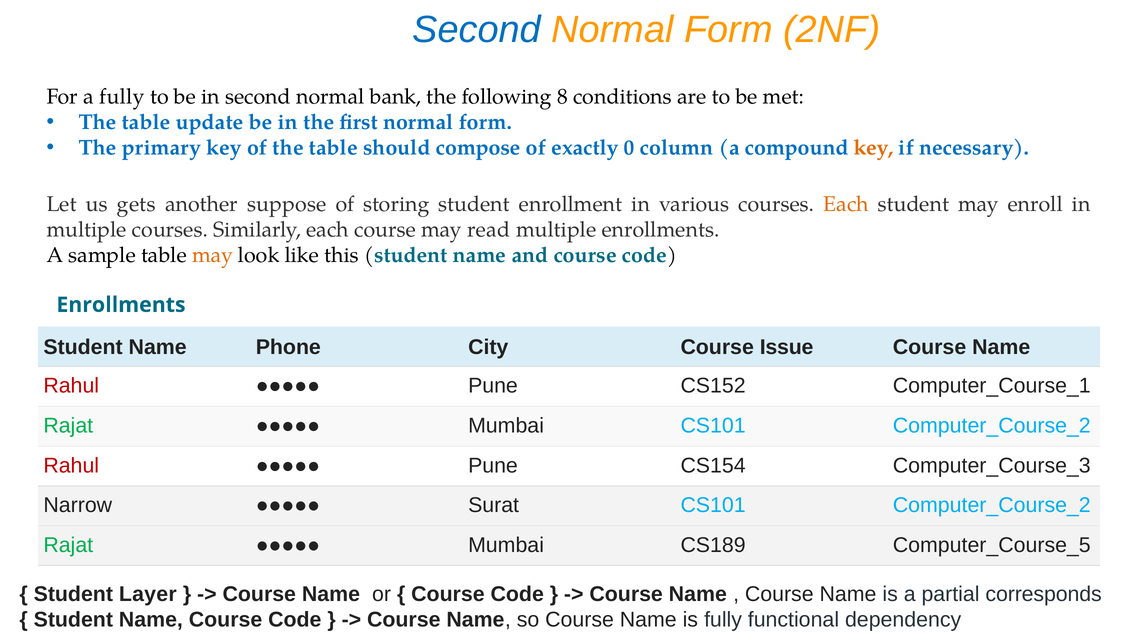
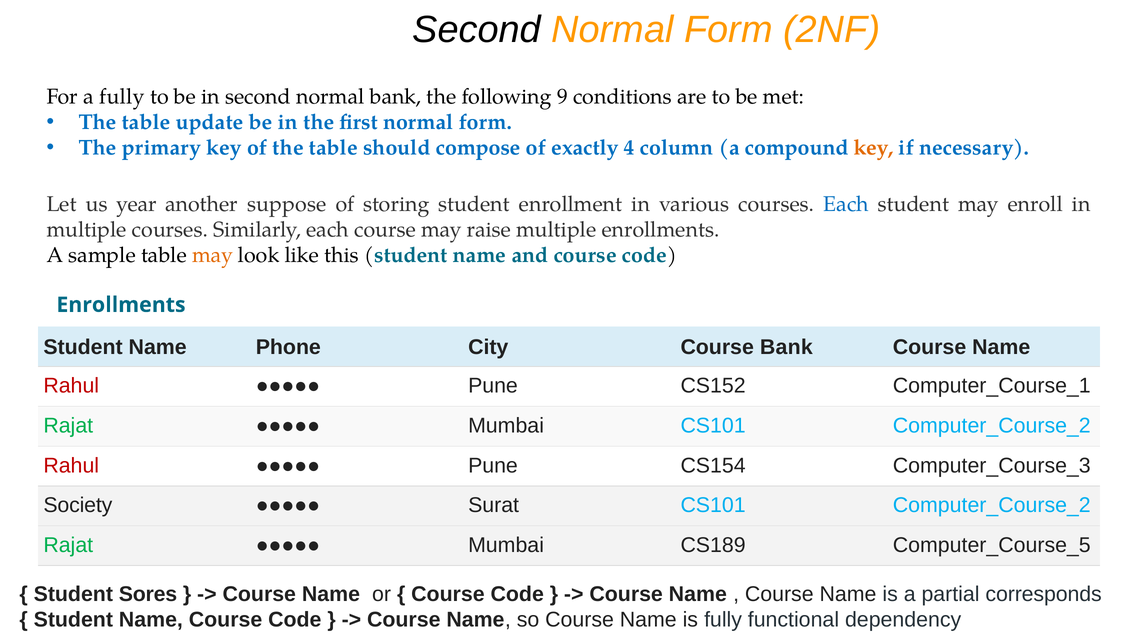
Second colour: blue -> black (477, 30)
8: 8 -> 9 (562, 97)
0: 0 -> 4 (629, 148)
gets: gets -> year (137, 204)
Each colour: orange -> blue (846, 204)
read: read -> raise (489, 230)
Course Issue: Issue -> Bank (786, 347)
Narrow: Narrow -> Society (78, 505)
Layer: Layer -> Sores (148, 594)
